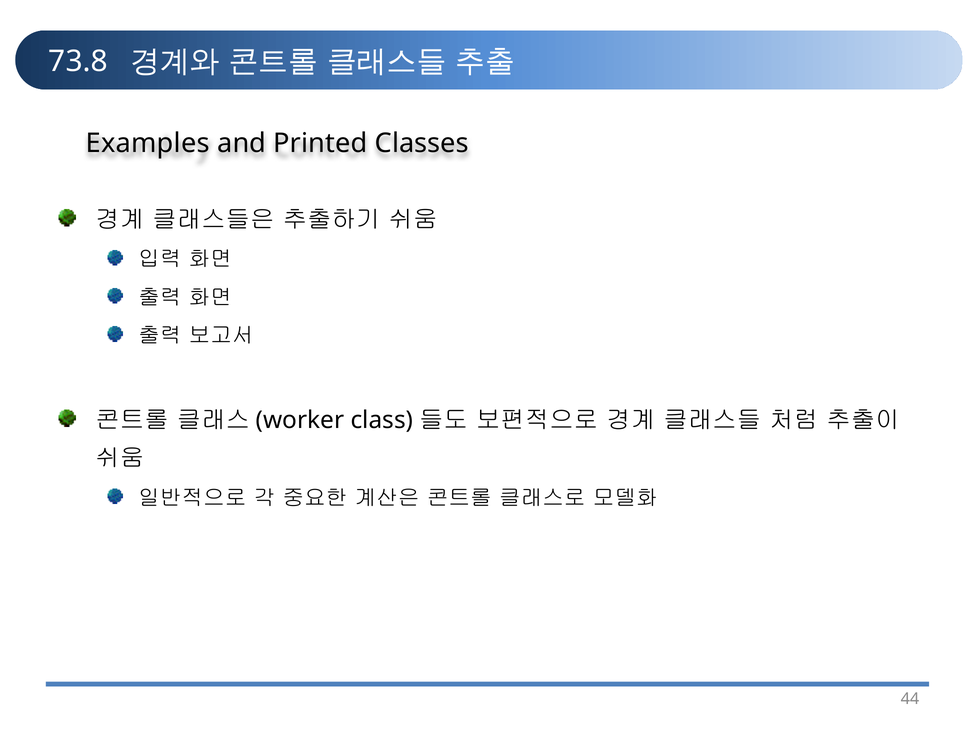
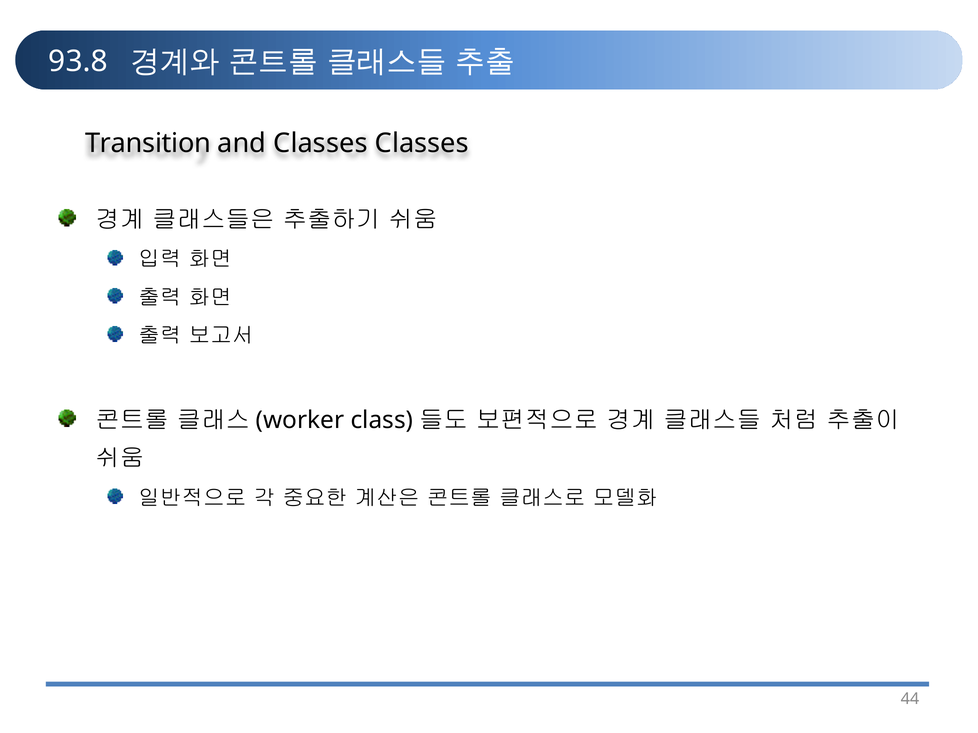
73.8: 73.8 -> 93.8 (78, 61)
Examples: Examples -> Transition (148, 143)
and Printed: Printed -> Classes (320, 143)
